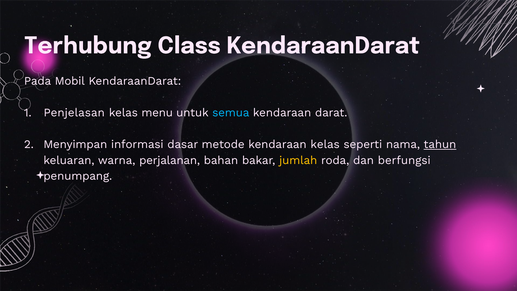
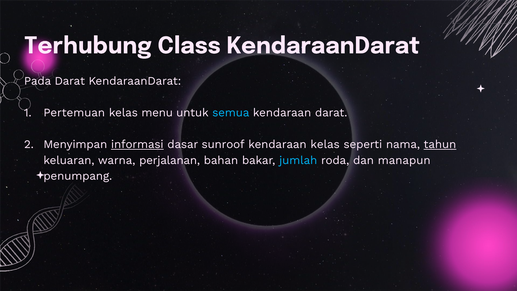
Pada Mobil: Mobil -> Darat (70, 81)
Penjelasan: Penjelasan -> Pertemuan (74, 113)
informasi underline: none -> present (137, 144)
metode: metode -> sunroof (223, 144)
jumlah colour: yellow -> light blue (298, 160)
berfungsi: berfungsi -> manapun (404, 160)
